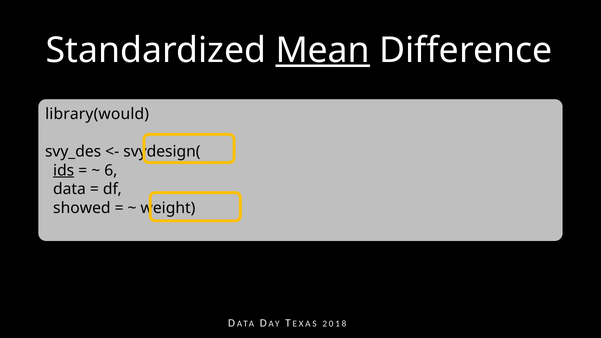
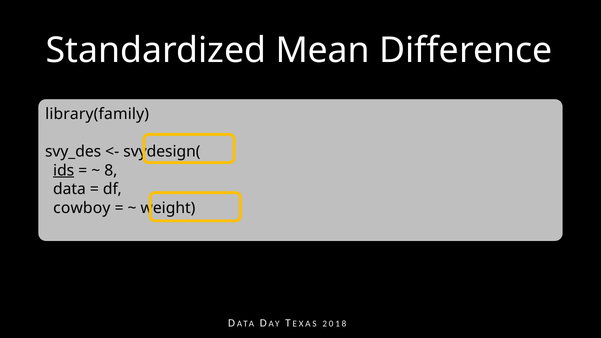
Mean underline: present -> none (323, 50)
library(would: library(would -> library(family (97, 114)
6: 6 -> 8 (111, 170)
showed: showed -> cowboy (82, 208)
